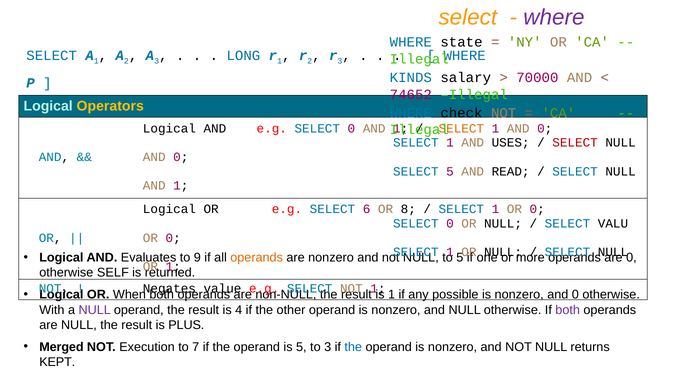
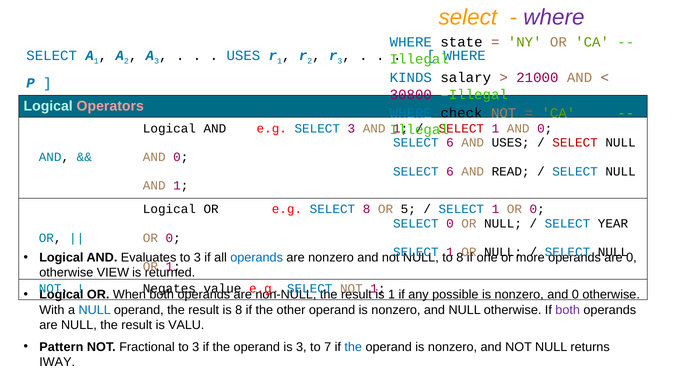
LONG: LONG -> USES (243, 56)
70000: 70000 -> 21000 (537, 78)
74652: 74652 -> 30800 (411, 94)
Operators colour: yellow -> pink (110, 106)
e.g SELECT 0: 0 -> 3 (351, 128)
SELECT colour: orange -> red (461, 128)
1: 1 -> 6 (450, 143)
5: 5 -> 6 (450, 171)
SELECT 6: 6 -> 8 (367, 209)
8: 8 -> 5 (408, 209)
VALU: VALU -> YEAR (613, 224)
Evaluates to 9: 9 -> 3 (197, 258)
operands colour: orange -> blue (257, 258)
5: 5 -> 8 (460, 258)
SELF: SELF -> VIEW (113, 273)
NULL colour: purple -> blue (95, 310)
is 4: 4 -> 8 (239, 310)
PLUS: PLUS -> VALU (186, 325)
Merged: Merged -> Pattern (61, 347)
Execution: Execution -> Fractional (147, 347)
7: 7 -> 3 (196, 347)
is 5: 5 -> 3 (301, 347)
to 3: 3 -> 7 (328, 347)
KEPT: KEPT -> IWAY (57, 362)
